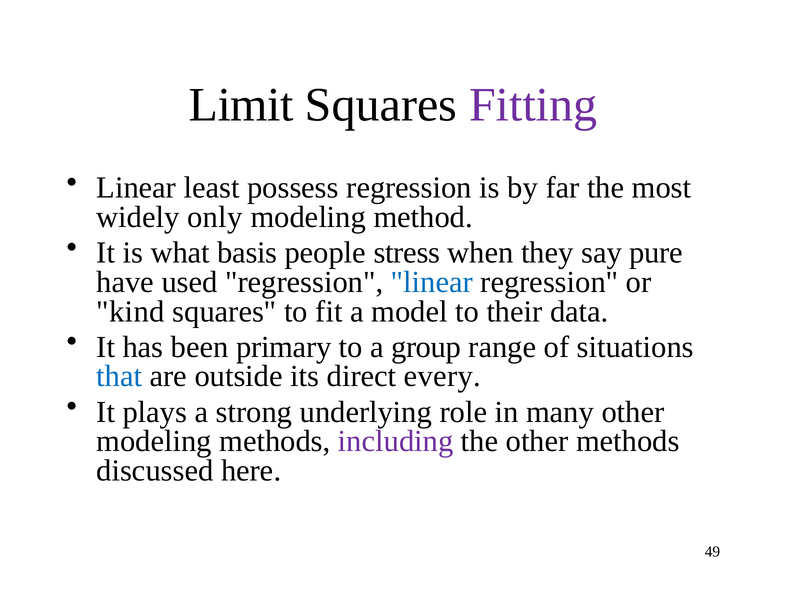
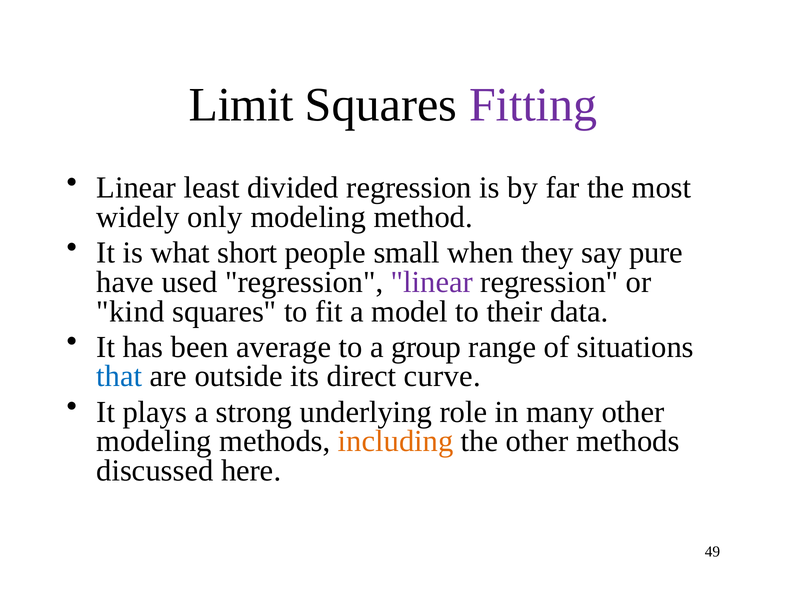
possess: possess -> divided (293, 188)
basis: basis -> short (247, 253)
stress: stress -> small (407, 253)
linear colour: blue -> purple (432, 282)
primary: primary -> average (284, 347)
every: every -> curve (442, 377)
including colour: purple -> orange (396, 441)
